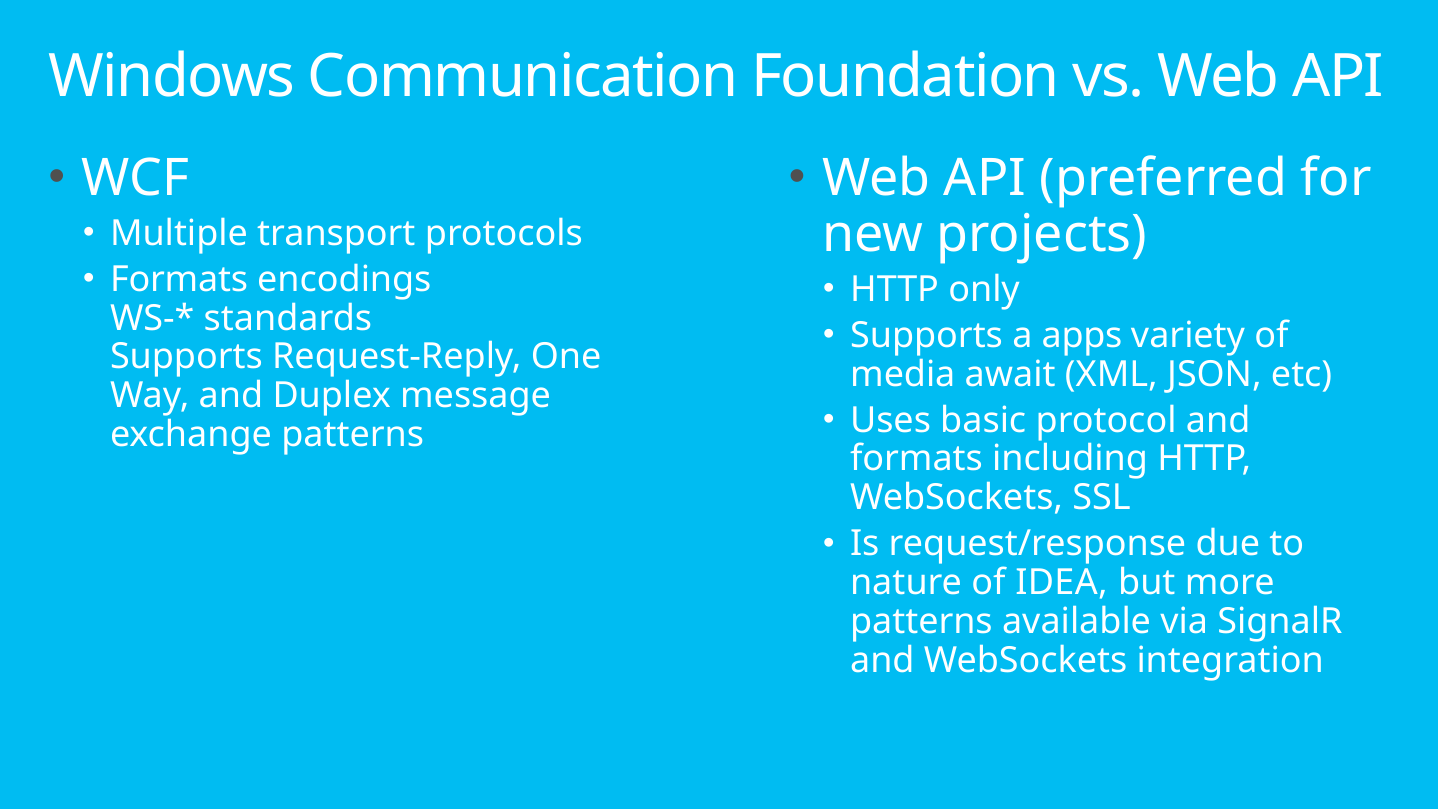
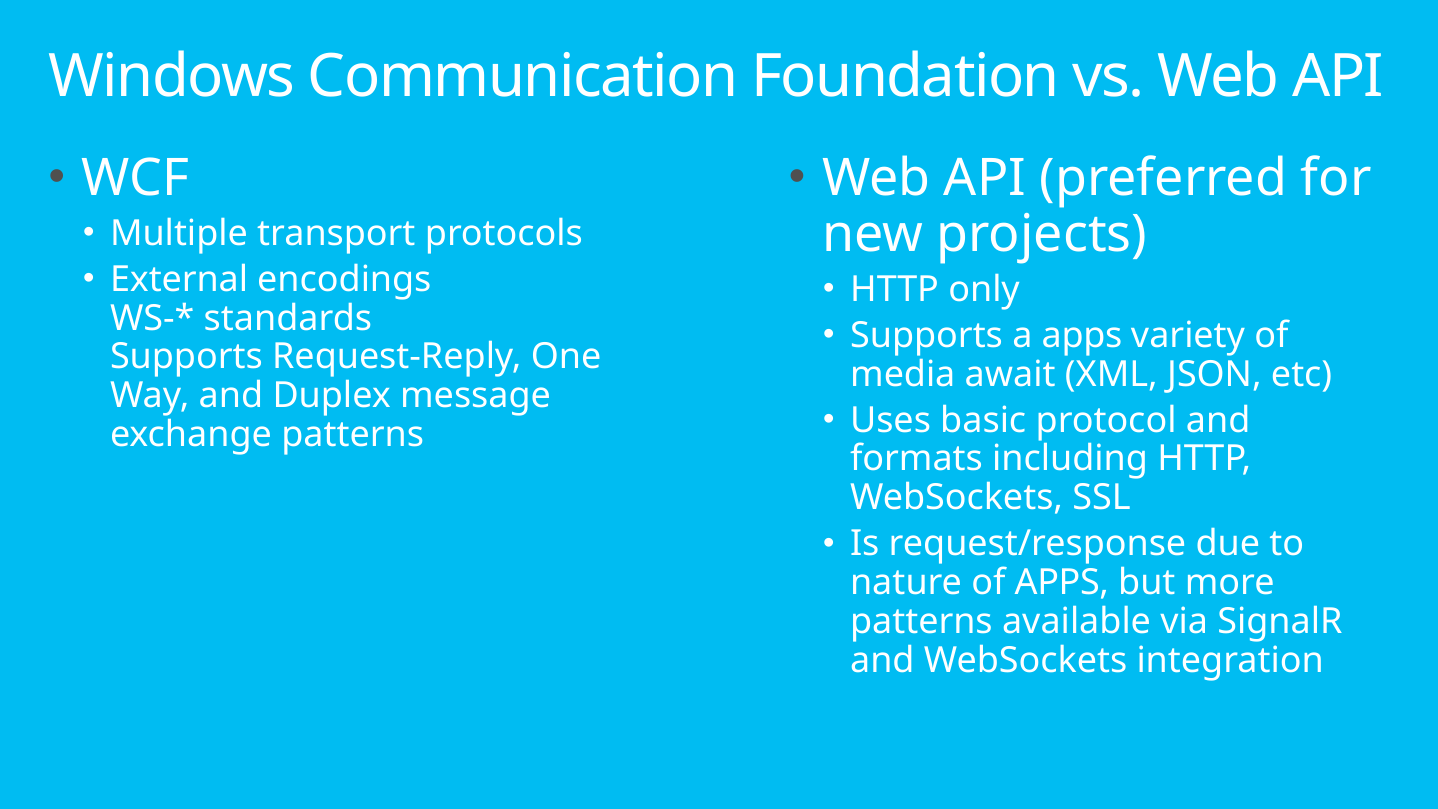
Formats: Formats -> External (179, 279)
of IDEA: IDEA -> APPS (1062, 583)
